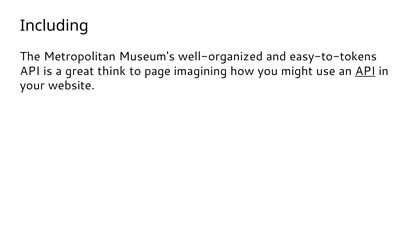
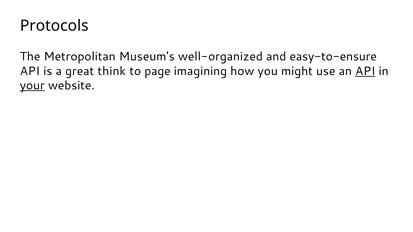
Including: Including -> Protocols (54, 26)
easy-to-tokens: easy-to-tokens -> easy-to-ensure (333, 57)
your underline: none -> present (32, 86)
